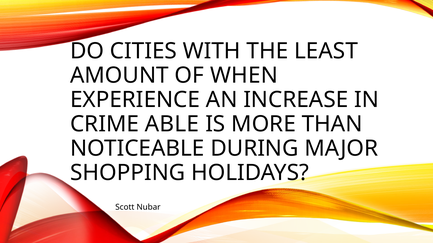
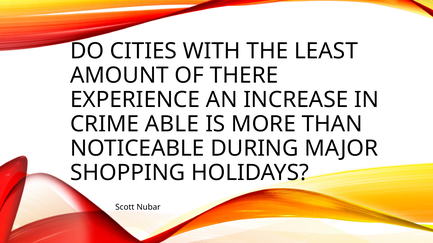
WHEN: WHEN -> THERE (244, 76)
